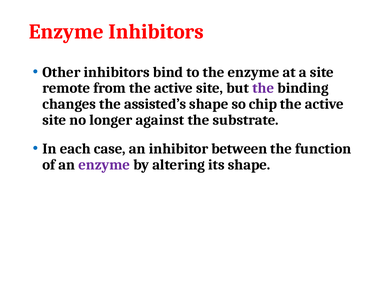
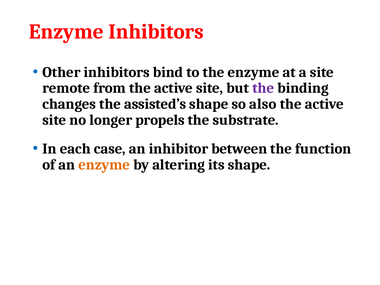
chip: chip -> also (263, 104)
against: against -> propels (160, 120)
enzyme colour: purple -> orange (104, 165)
